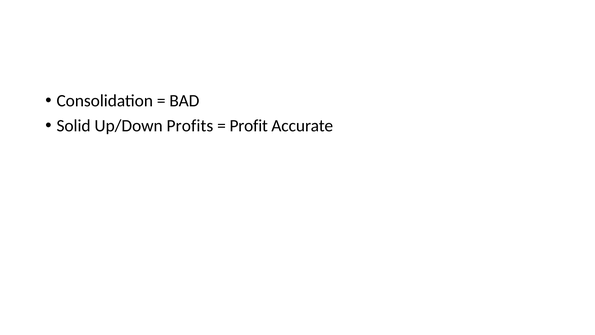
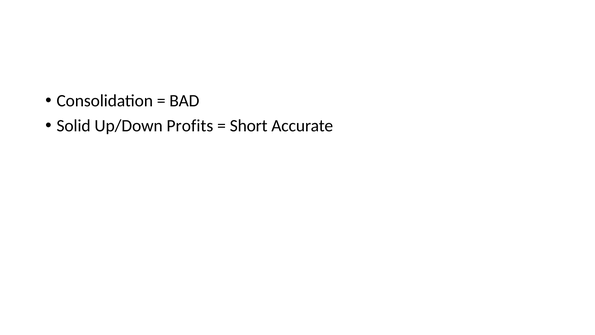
Profit: Profit -> Short (249, 126)
